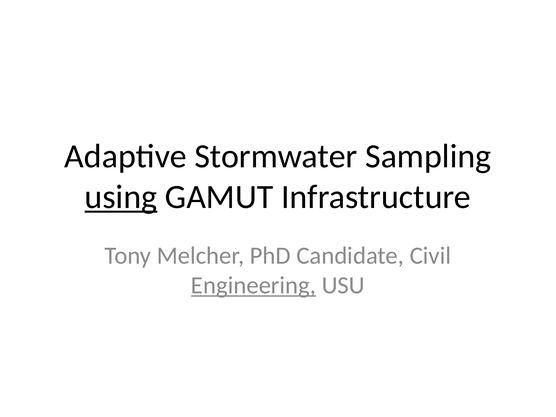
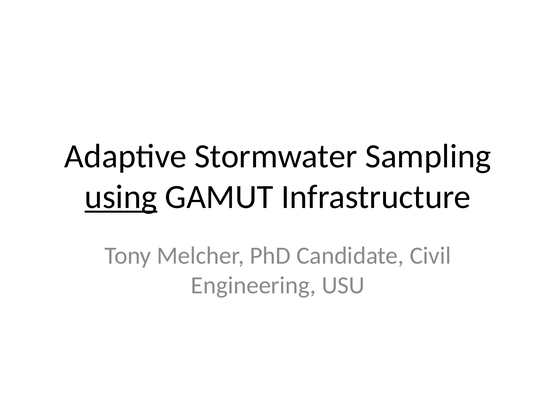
Engineering underline: present -> none (254, 285)
